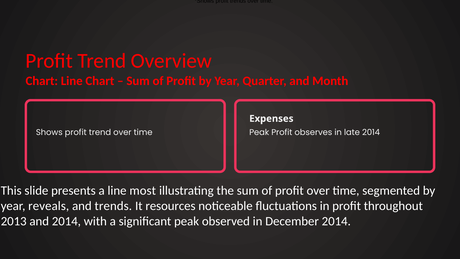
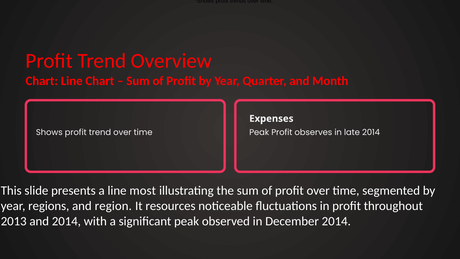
reveals: reveals -> regions (49, 206)
and trends: trends -> region (113, 206)
